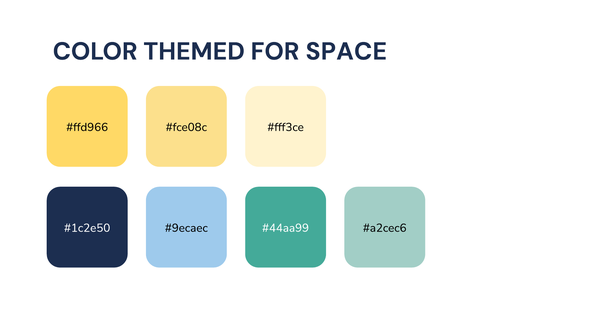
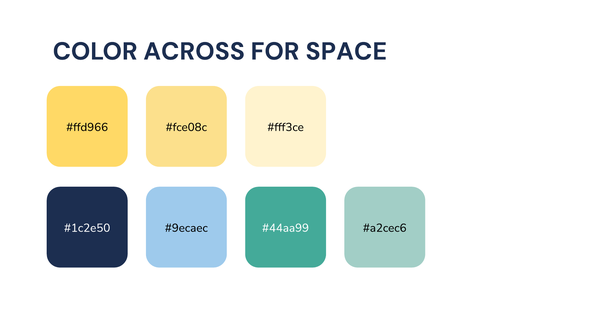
THEMED: THEMED -> ACROSS (194, 51)
